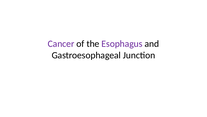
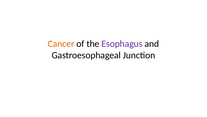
Cancer colour: purple -> orange (61, 44)
